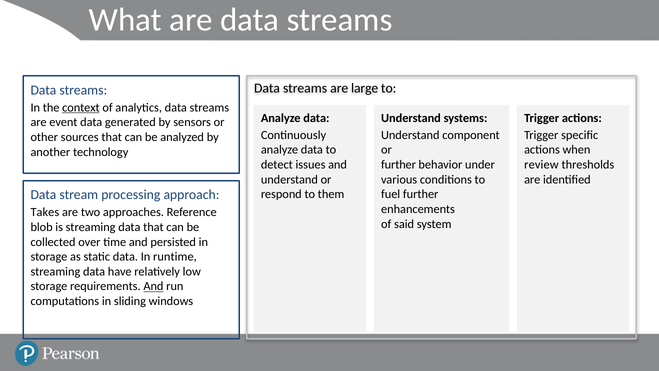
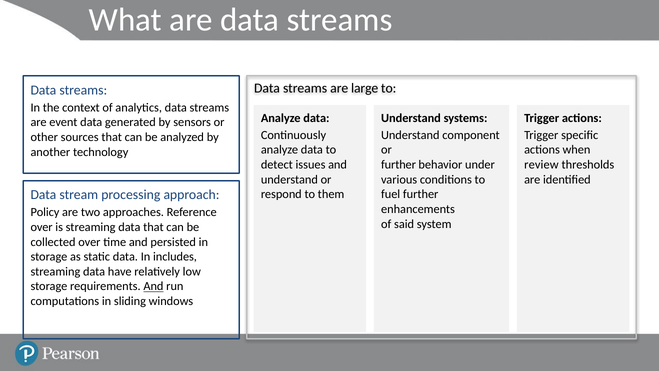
context underline: present -> none (81, 107)
Takes: Takes -> Policy (45, 212)
blob: blob -> over (42, 227)
runtime: runtime -> includes (175, 257)
